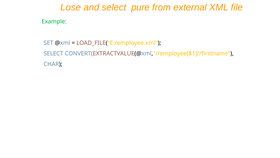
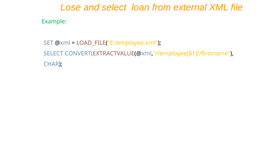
pure: pure -> loan (140, 7)
